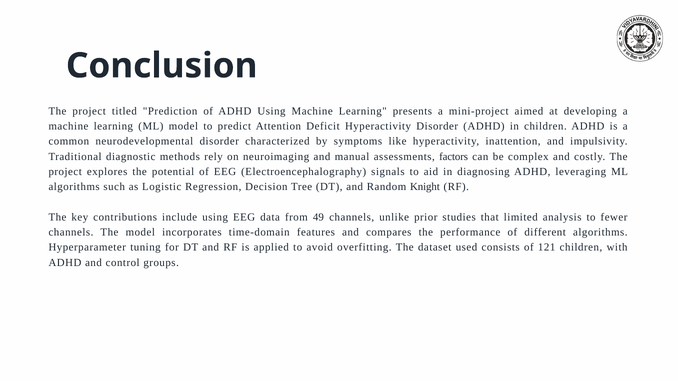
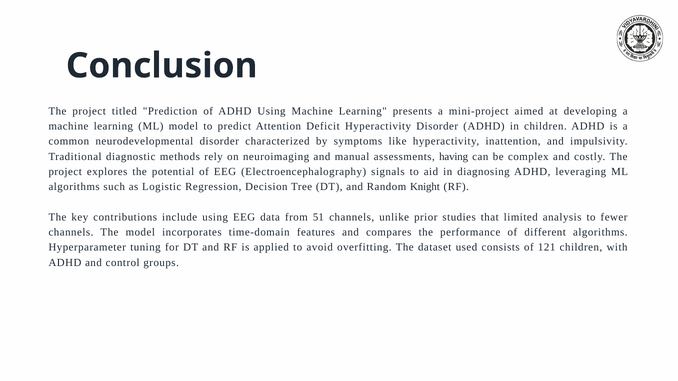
factors: factors -> having (454, 157)
49: 49 -> 51 (318, 217)
